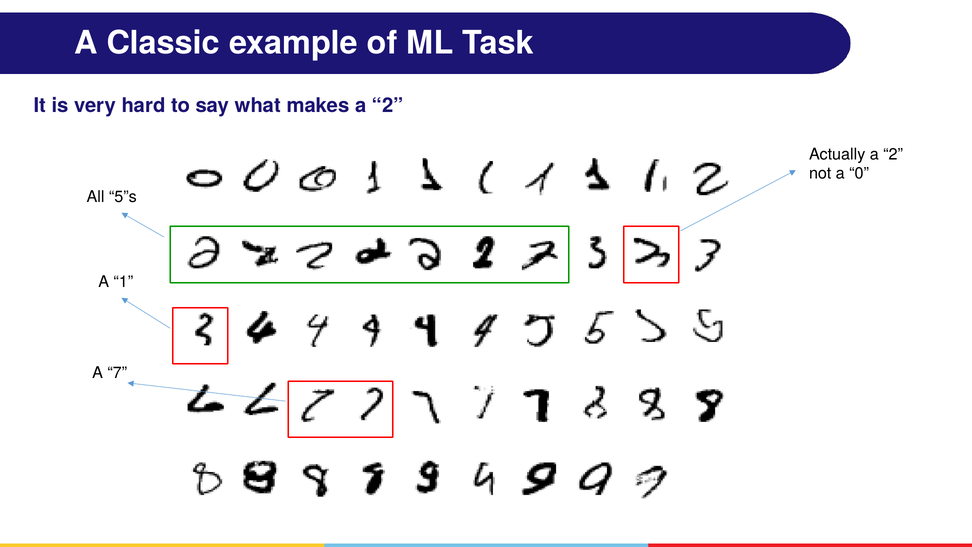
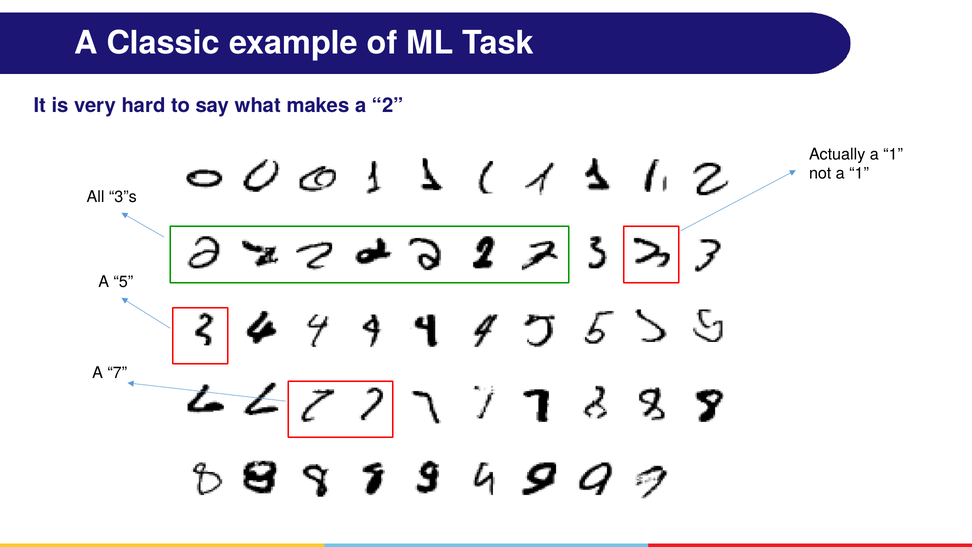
Actually a 2: 2 -> 1 (893, 154)
not a 0: 0 -> 1 (859, 174)
5”s: 5”s -> 3”s (123, 197)
1: 1 -> 5 (123, 282)
